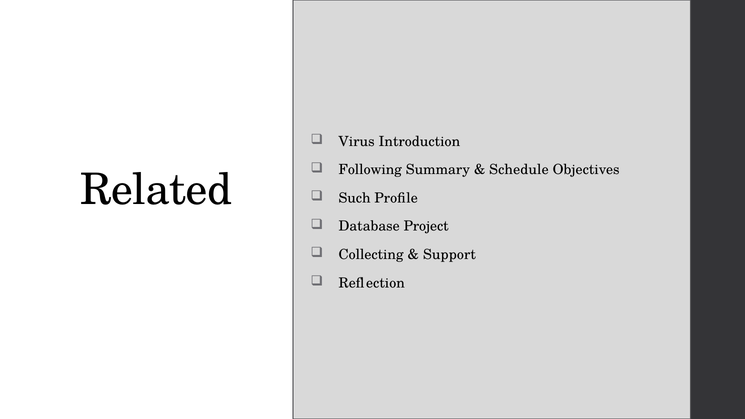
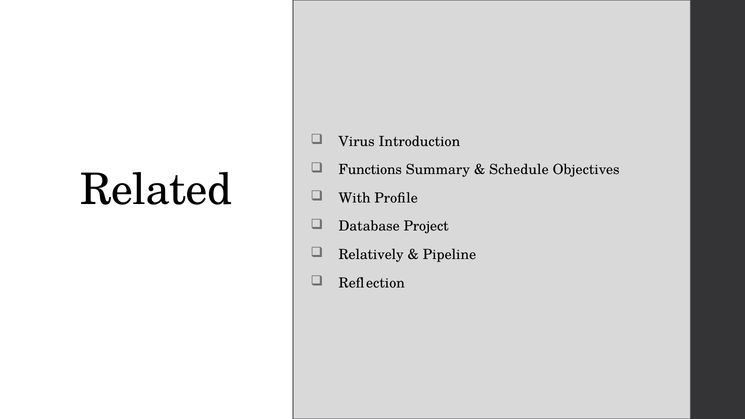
Following: Following -> Functions (370, 170)
Such: Such -> With (355, 198)
Collecting: Collecting -> Relatively (371, 255)
Support: Support -> Pipeline (449, 255)
